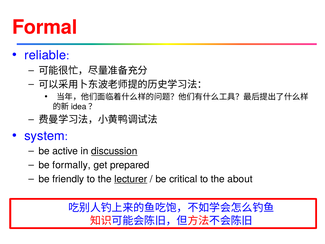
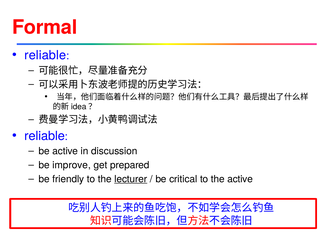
system: system -> reliable (45, 136)
discussion underline: present -> none (114, 151)
formally: formally -> improve (72, 165)
the about: about -> active (240, 179)
